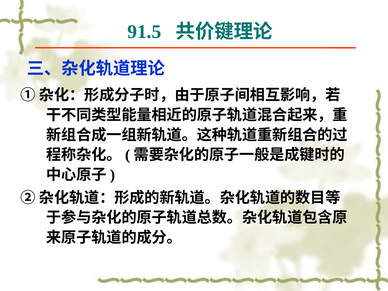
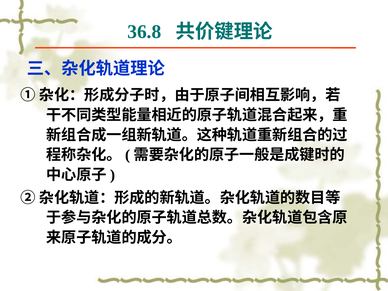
91.5: 91.5 -> 36.8 (144, 32)
